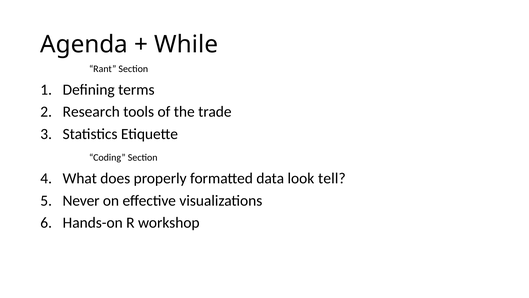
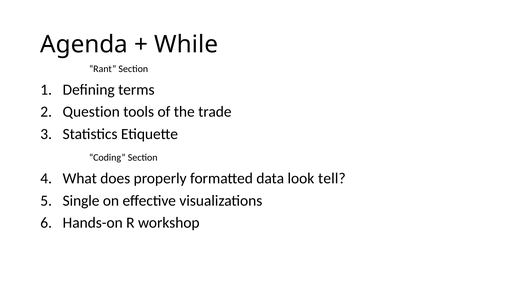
Research: Research -> Question (91, 112)
Never: Never -> Single (81, 200)
